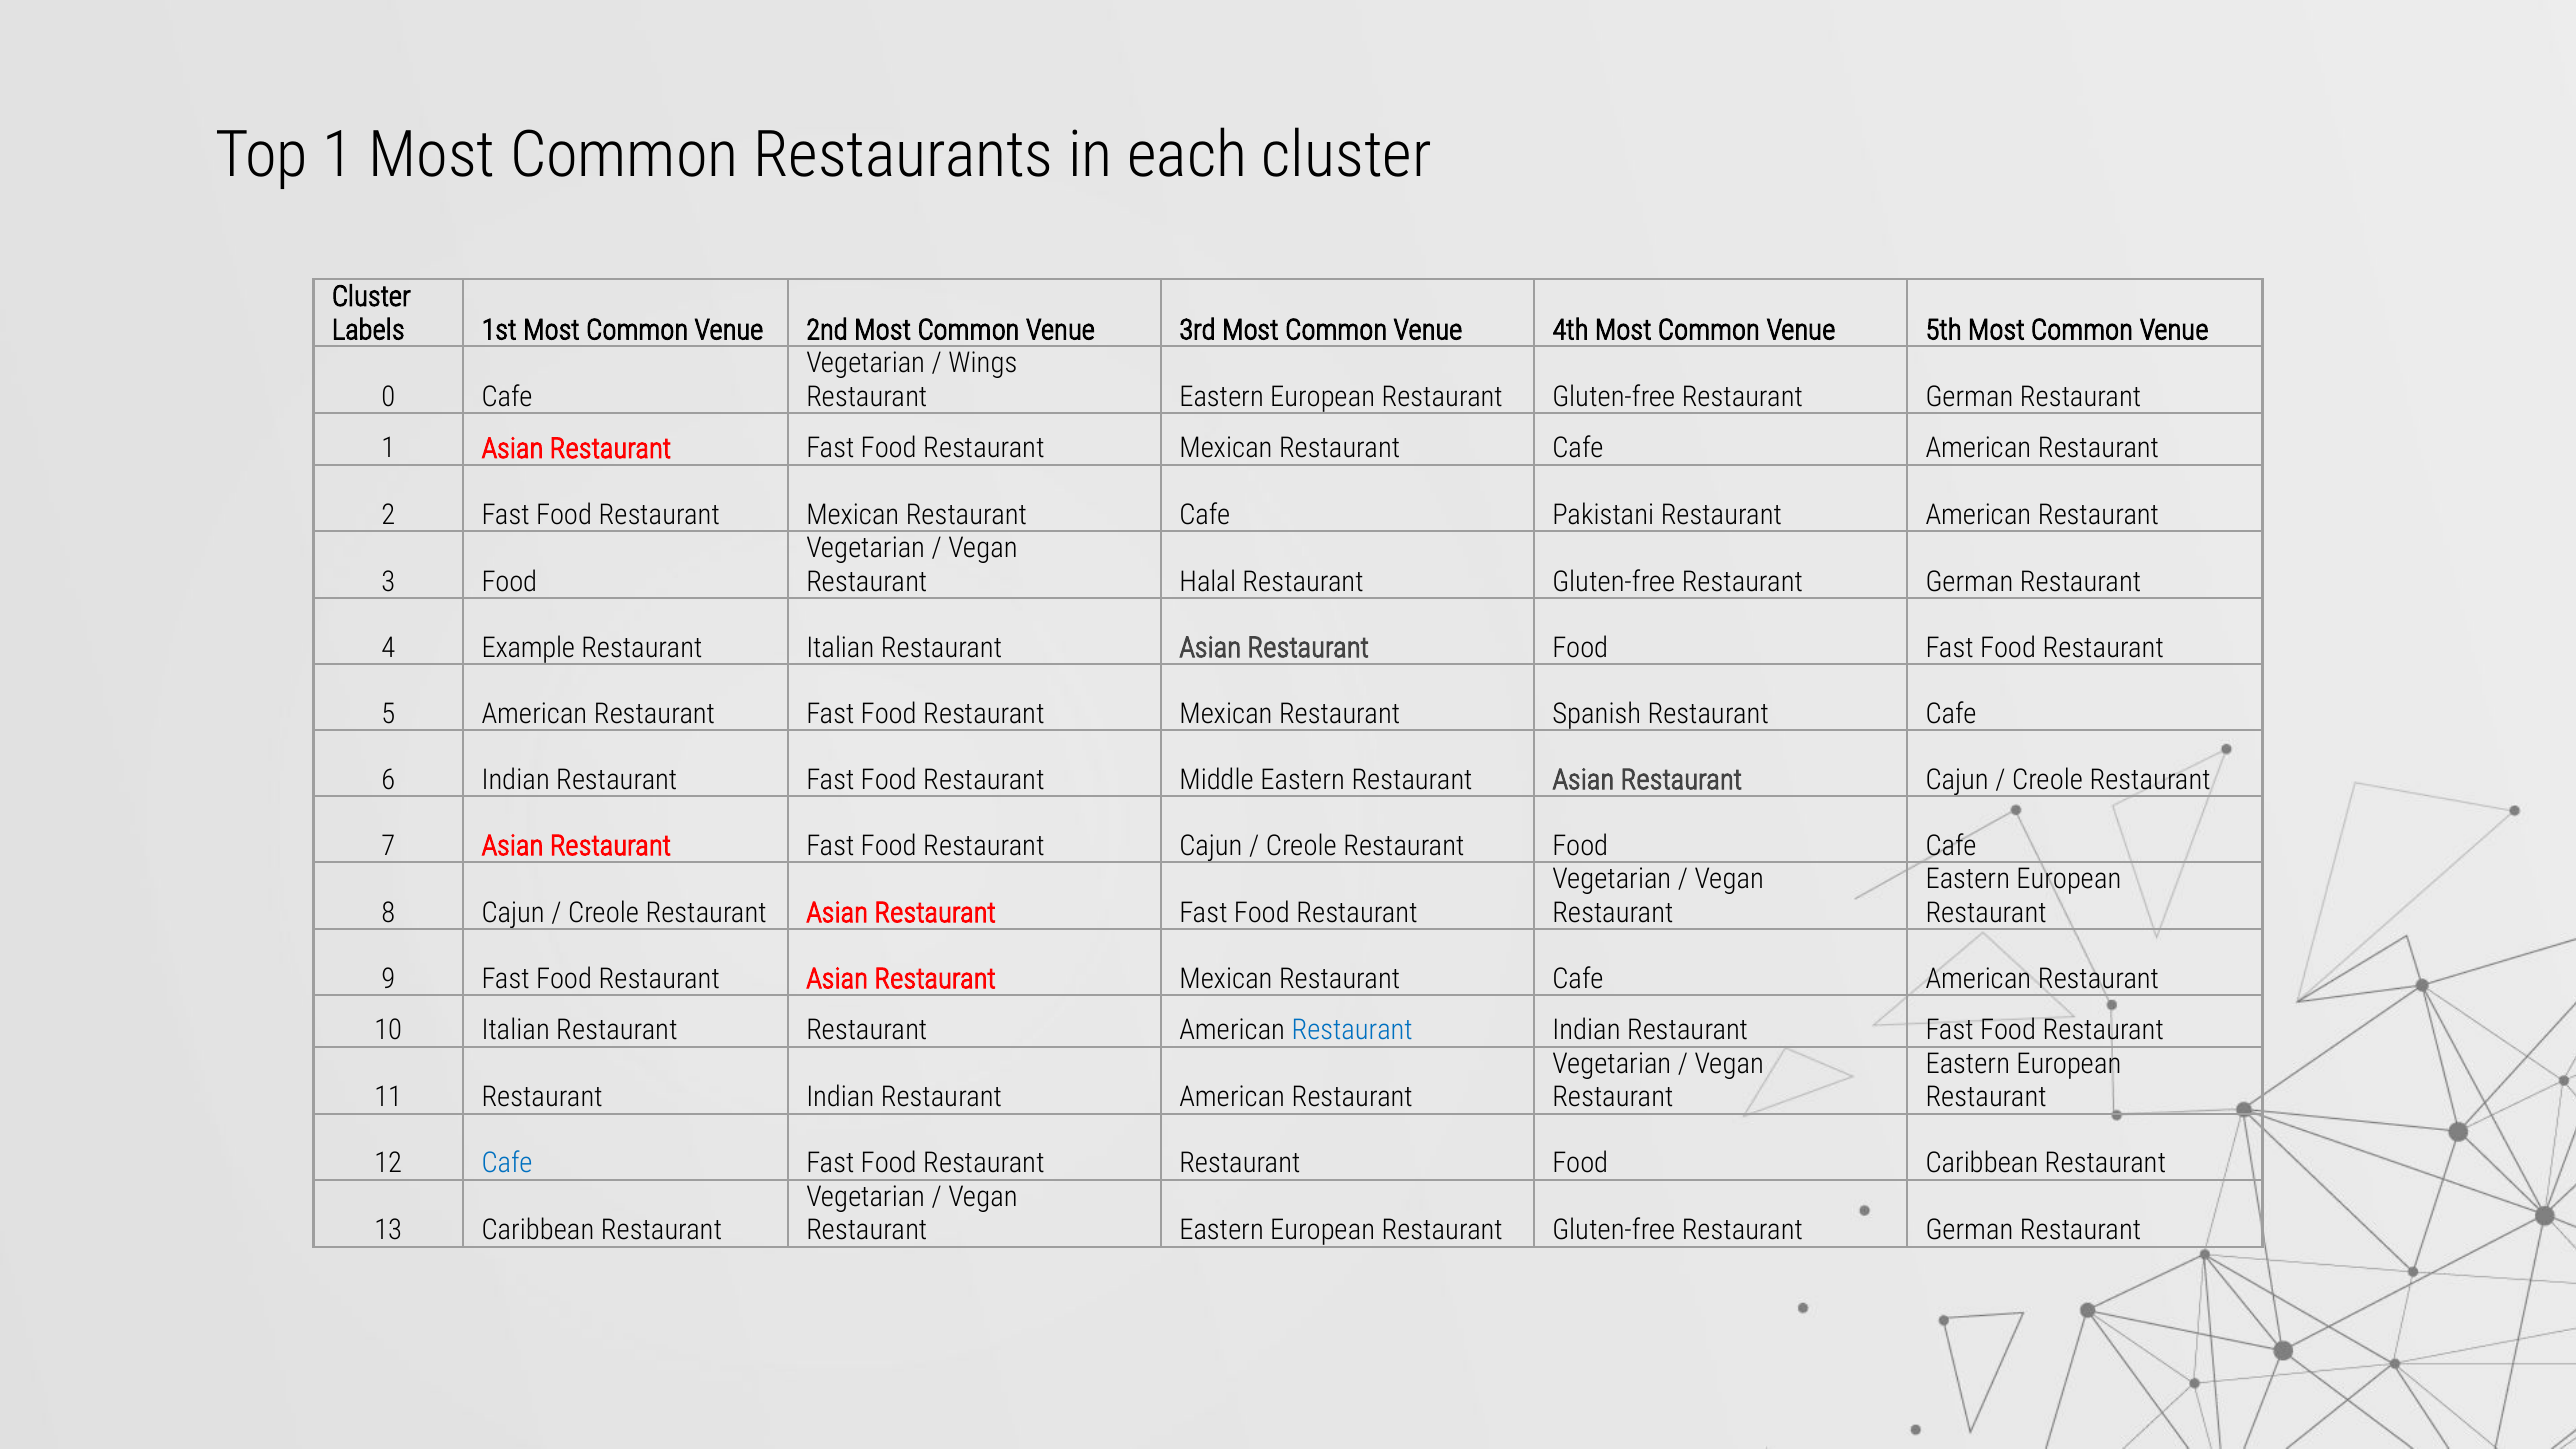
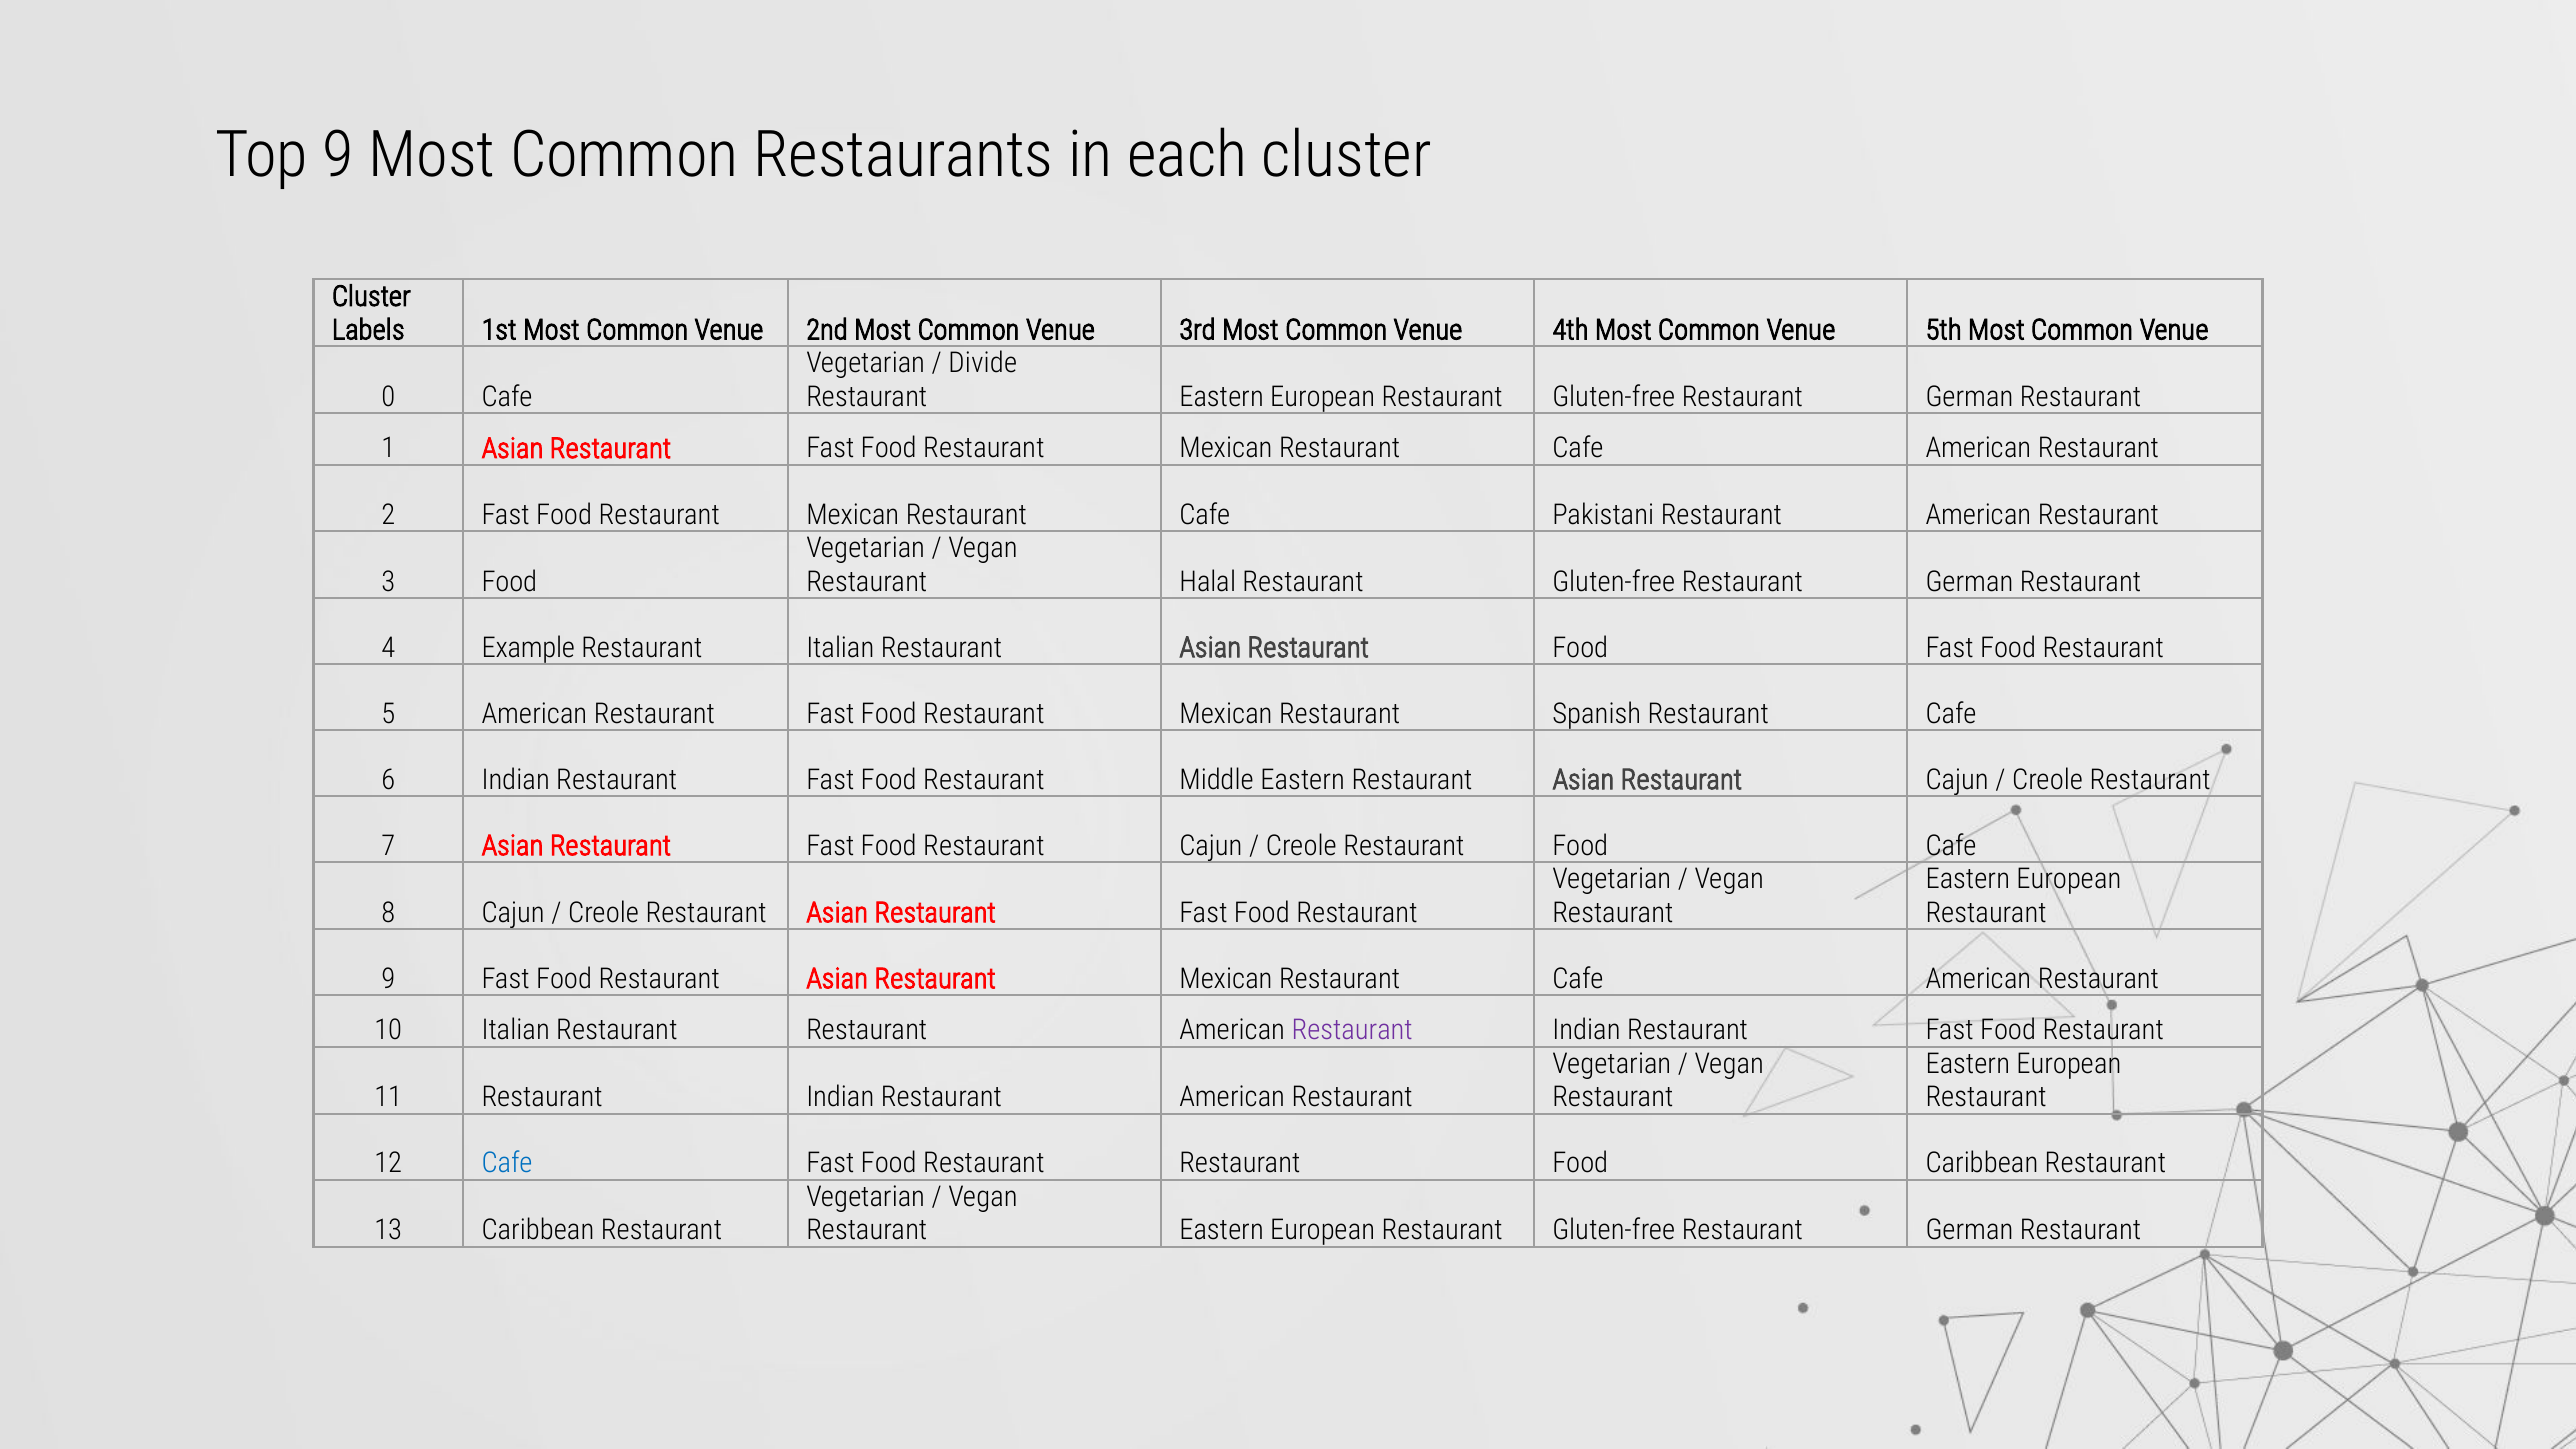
Top 1: 1 -> 9 (338, 155)
Wings: Wings -> Divide (983, 363)
Restaurant colour: blue -> purple (1352, 1030)
